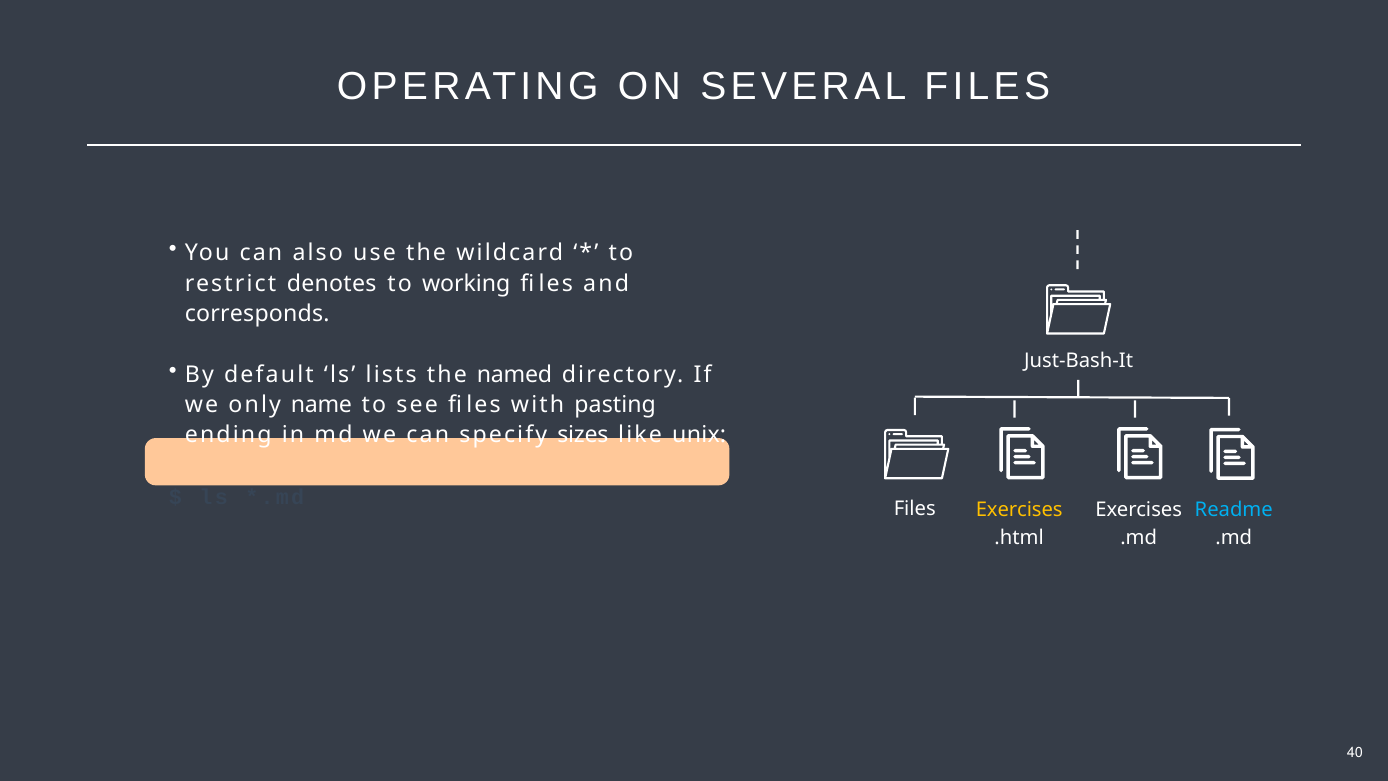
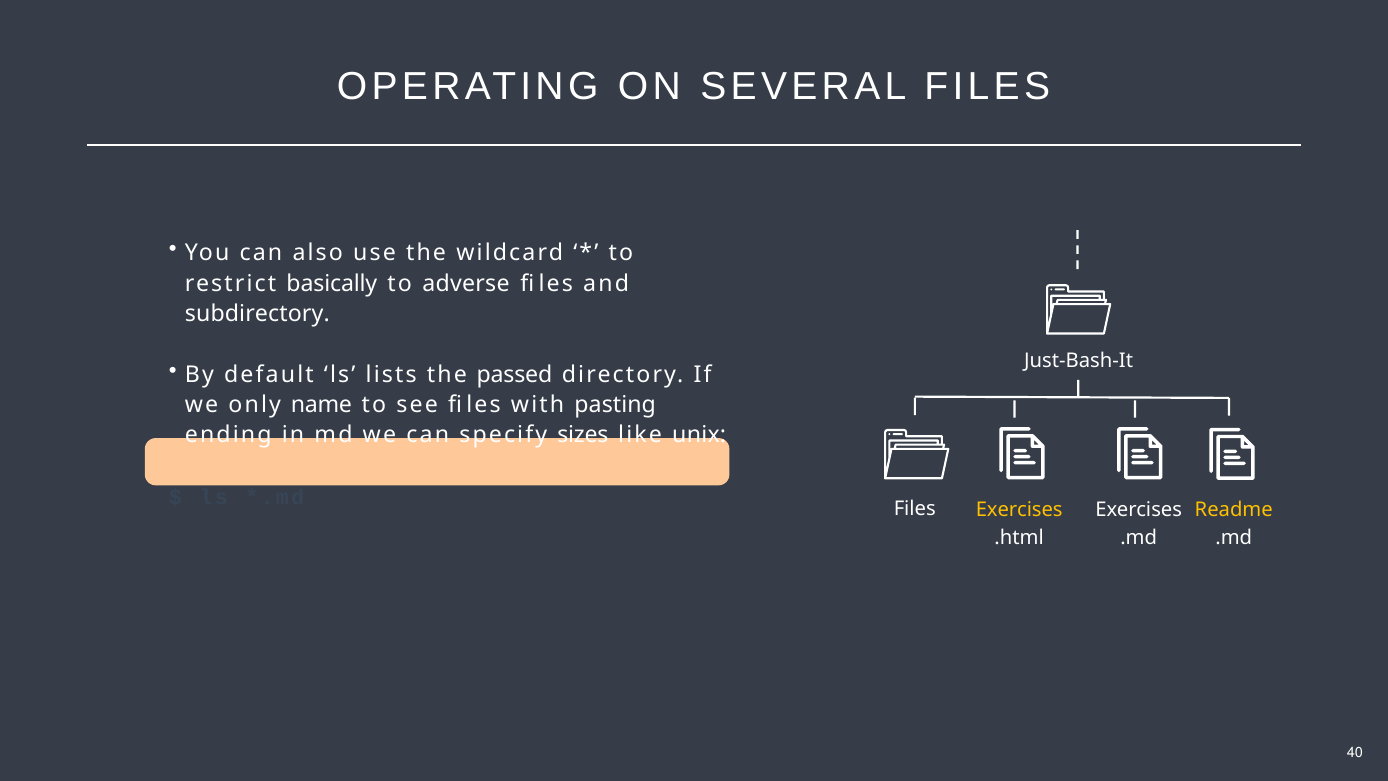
denotes: denotes -> basically (332, 284)
working: working -> adverse (466, 284)
corresponds: corresponds -> subdirectory (257, 314)
named: named -> passed (514, 375)
Readme colour: light blue -> yellow (1234, 510)
